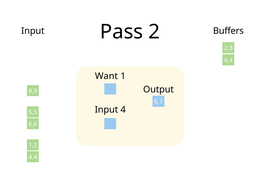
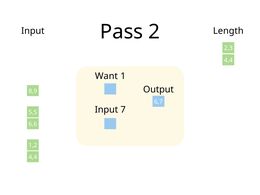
Buffers: Buffers -> Length (228, 31)
4: 4 -> 7 (123, 110)
